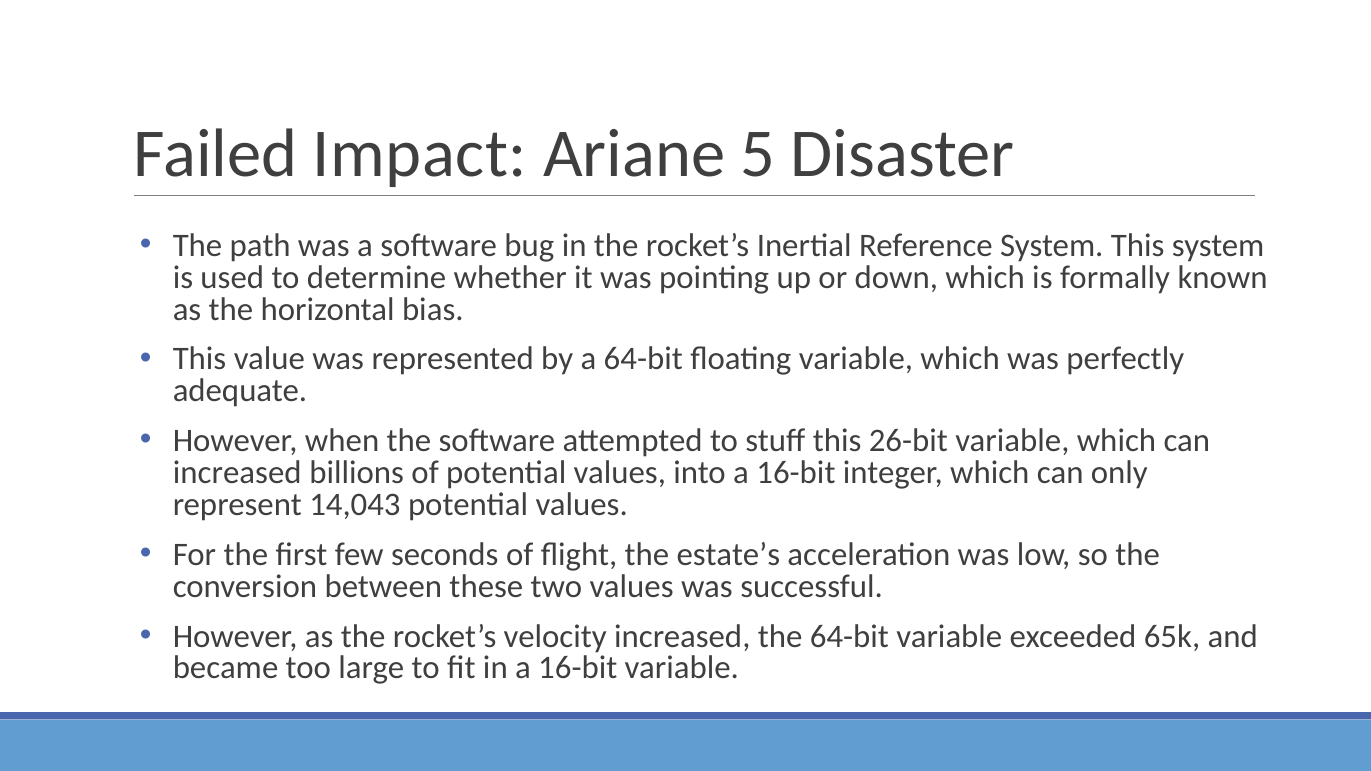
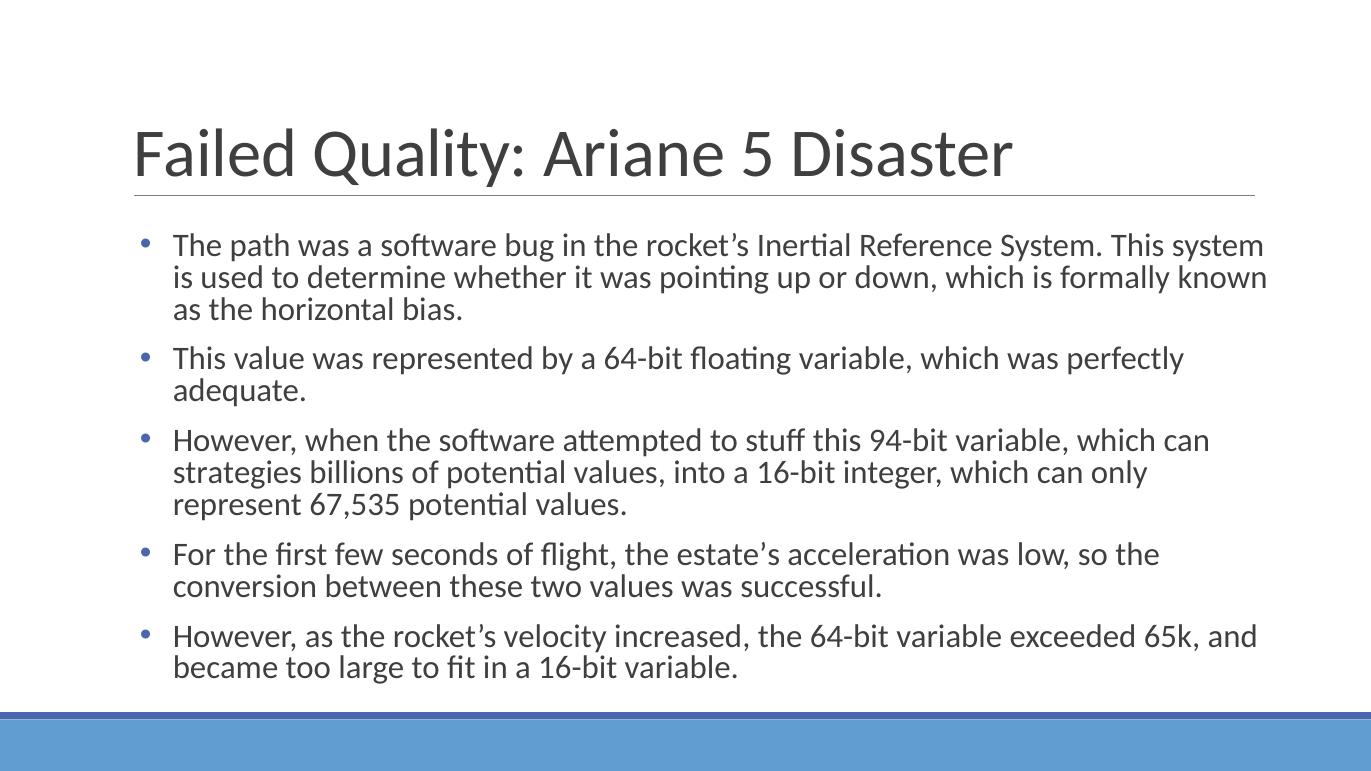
Impact: Impact -> Quality (421, 154)
26-bit: 26-bit -> 94-bit (908, 441)
increased: increased -> strategies (237, 473)
14,043: 14,043 -> 67,535 (355, 505)
